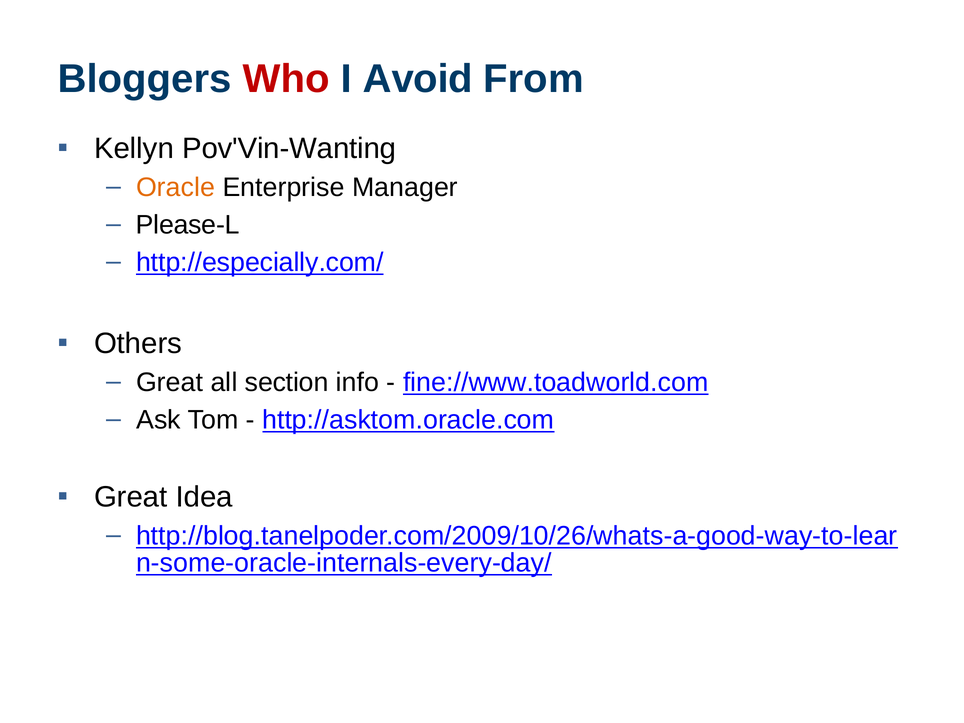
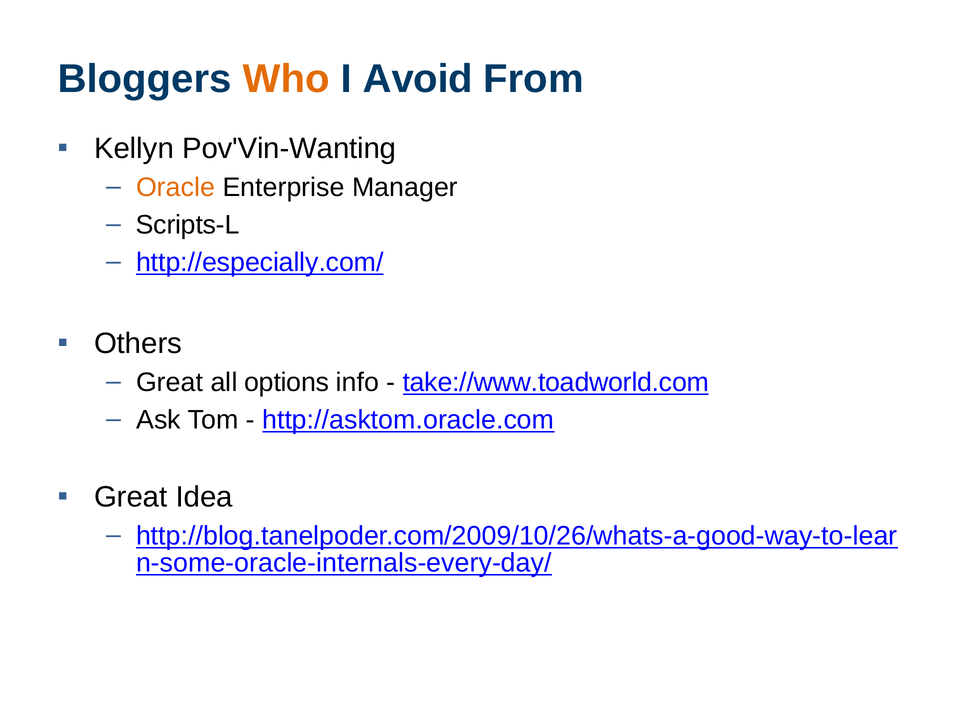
Who colour: red -> orange (286, 79)
Please-L: Please-L -> Scripts-L (188, 225)
section: section -> options (287, 382)
fine://www.toadworld.com: fine://www.toadworld.com -> take://www.toadworld.com (556, 382)
